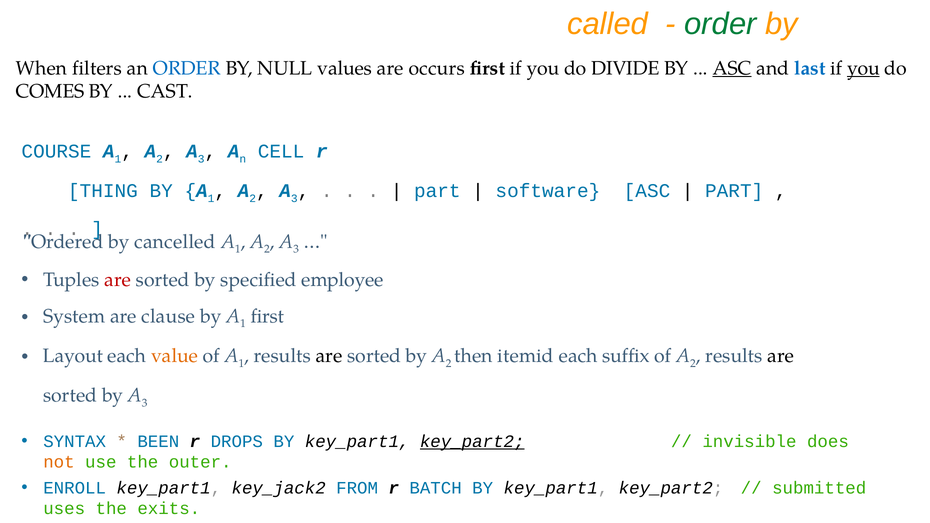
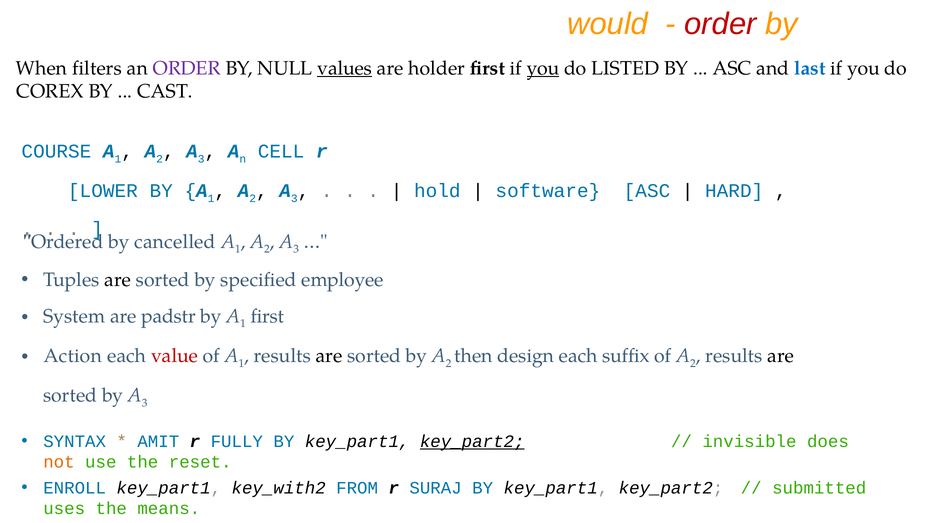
called: called -> would (608, 24)
order colour: green -> red (720, 24)
ORDER colour: blue -> purple (187, 68)
values underline: none -> present (345, 68)
occurs: occurs -> holder (437, 68)
you underline: none -> present (543, 68)
DIVIDE: DIVIDE -> LISTED (625, 68)
ASC underline: present -> none (732, 68)
you underline: present -> none (864, 68)
COMES: COMES -> COREX (50, 92)
THING: THING -> LOWER (103, 191)
part: part -> hold (437, 191)
PART: PART -> HARD (734, 191)
are colour: red -> black (118, 280)
clause: clause -> padstr (169, 316)
Layout: Layout -> Action (73, 356)
value colour: orange -> red (175, 356)
itemid: itemid -> design (526, 356)
BEEN: BEEN -> AMIT (158, 441)
DROPS: DROPS -> FULLY (237, 441)
outer: outer -> reset (200, 462)
key_jack2: key_jack2 -> key_with2 (279, 488)
BATCH: BATCH -> SURAJ (436, 488)
exits: exits -> means (169, 509)
